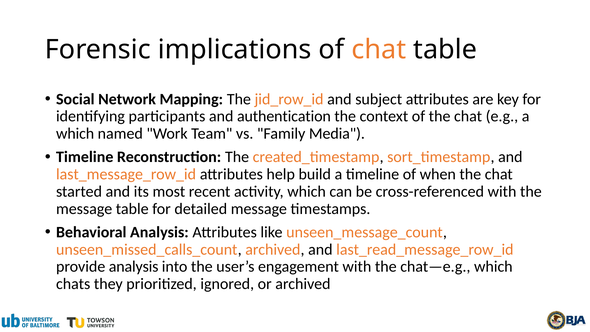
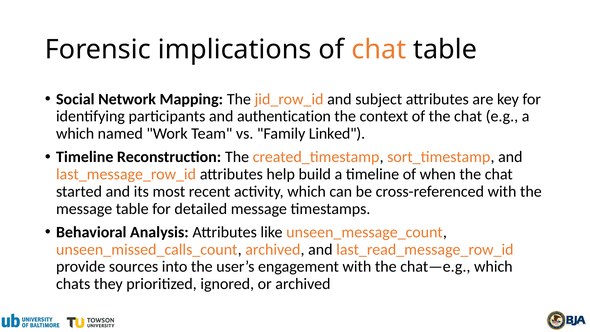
Media: Media -> Linked (337, 134)
provide analysis: analysis -> sources (134, 267)
